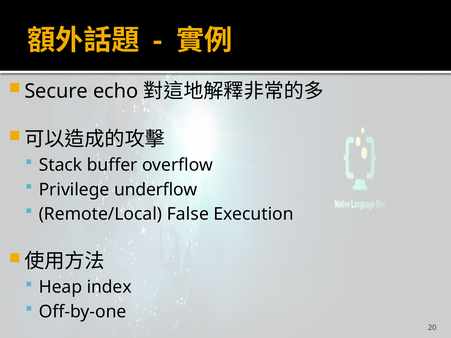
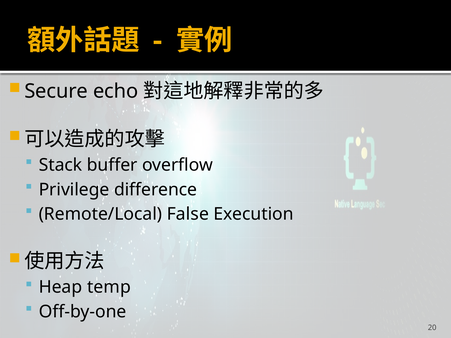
underflow: underflow -> difference (156, 190)
index: index -> temp (109, 287)
